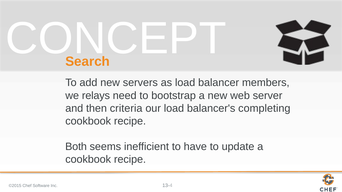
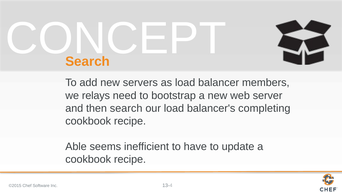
then criteria: criteria -> search (126, 108)
Both: Both -> Able (76, 147)
